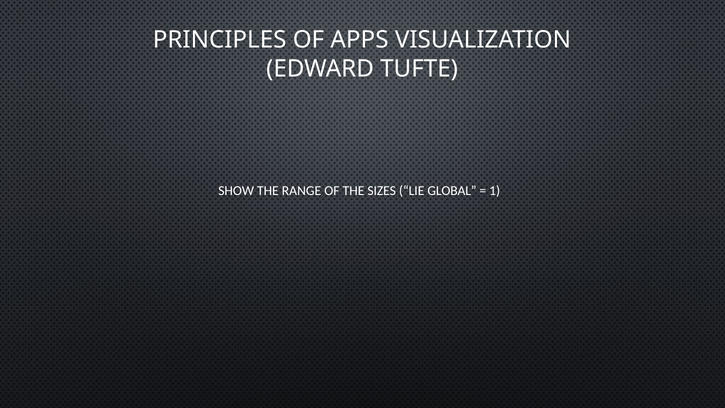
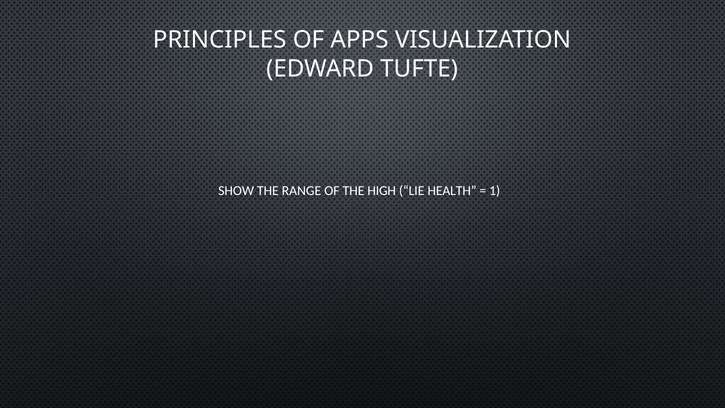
SIZES: SIZES -> HIGH (382, 191)
GLOBAL: GLOBAL -> HEALTH (452, 191)
